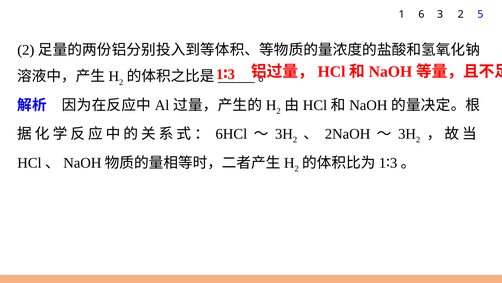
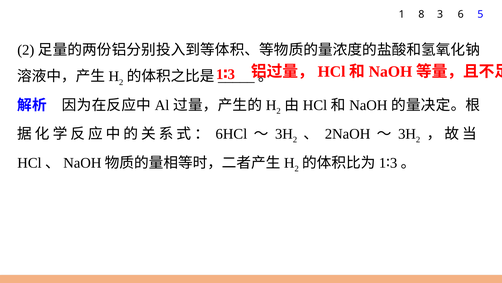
6: 6 -> 8 (421, 14)
3 2: 2 -> 6 (461, 14)
